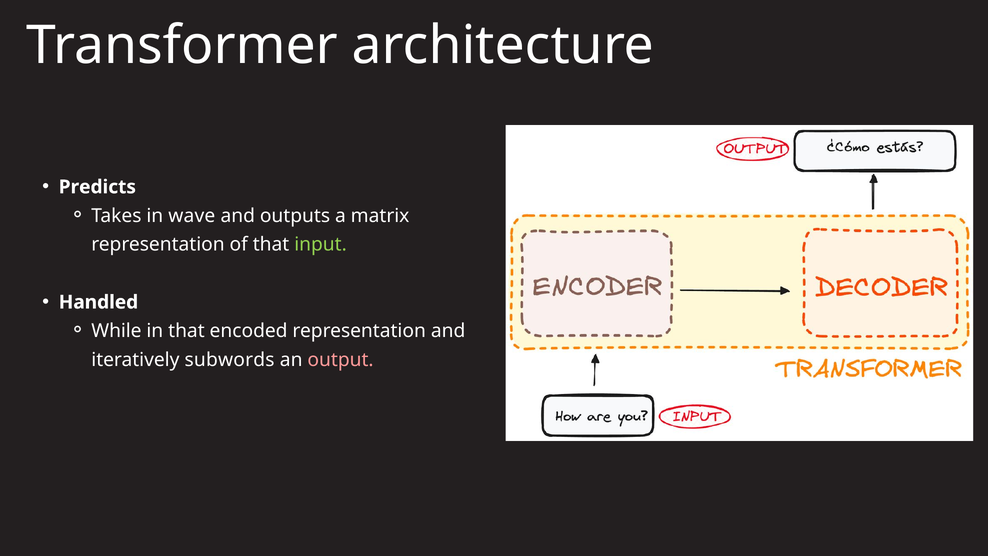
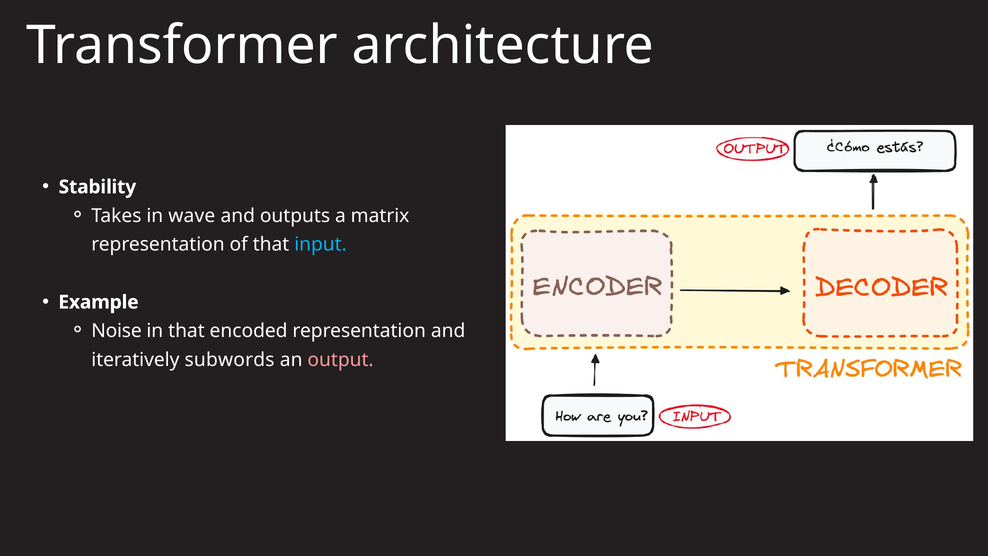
Predicts: Predicts -> Stability (97, 187)
input colour: light green -> light blue (321, 245)
Handled: Handled -> Example (99, 302)
While: While -> Noise (116, 331)
